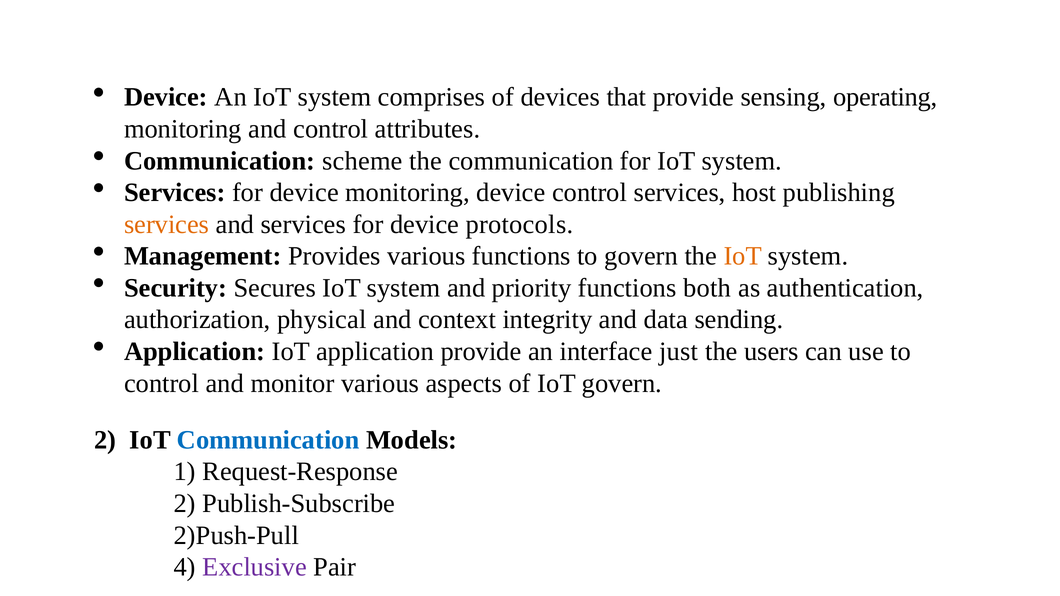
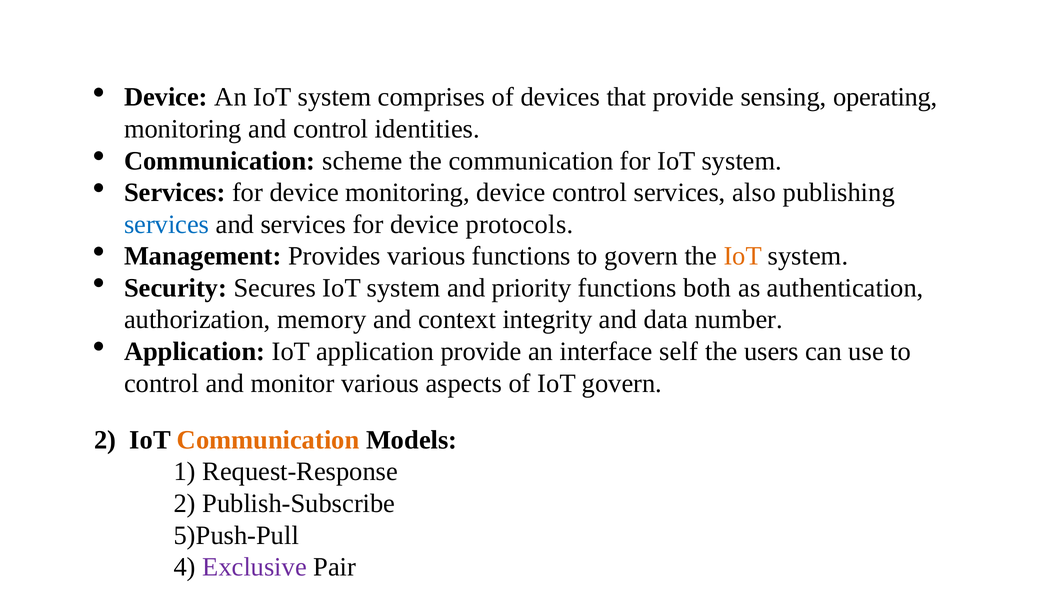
attributes: attributes -> identities (427, 129)
host: host -> also (754, 193)
services colour: orange -> blue (167, 224)
physical: physical -> memory (322, 320)
sending: sending -> number (739, 320)
just: just -> self (679, 352)
Communication colour: blue -> orange (268, 440)
2)Push-Pull: 2)Push-Pull -> 5)Push-Pull (236, 535)
